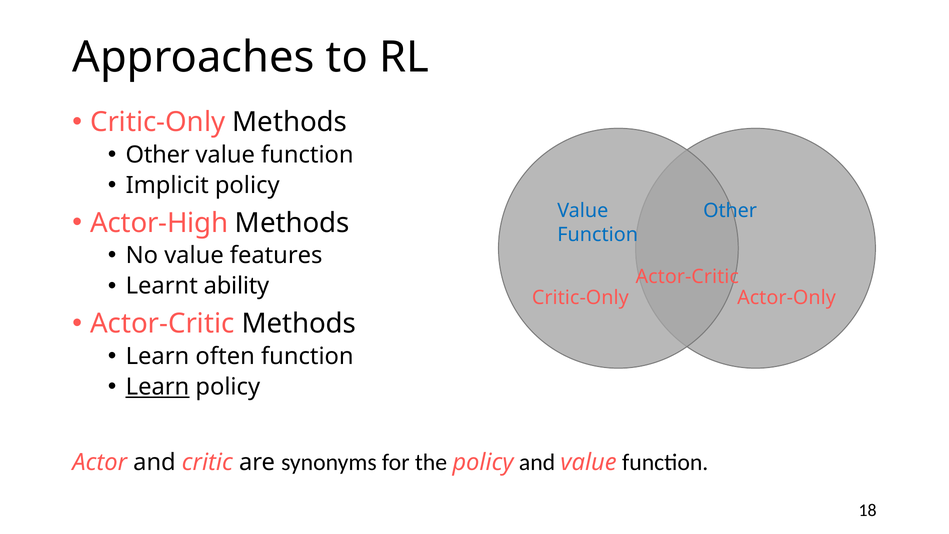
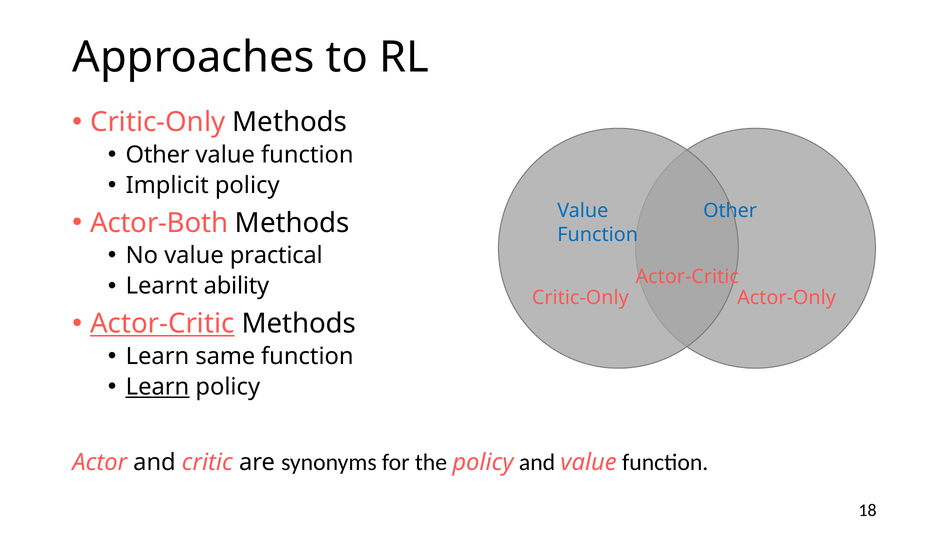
Actor-High: Actor-High -> Actor-Both (159, 223)
features: features -> practical (276, 256)
Actor-Critic underline: none -> present (162, 324)
often: often -> same (225, 356)
